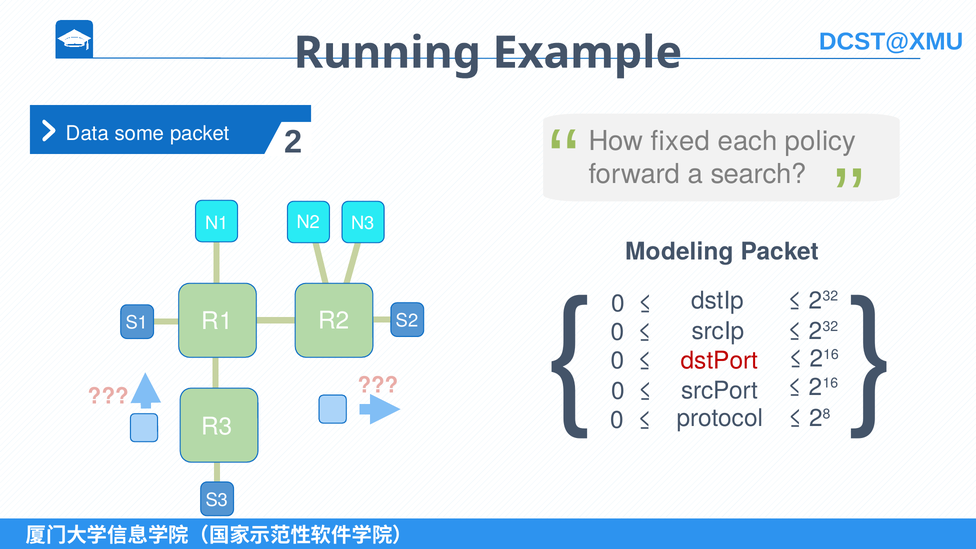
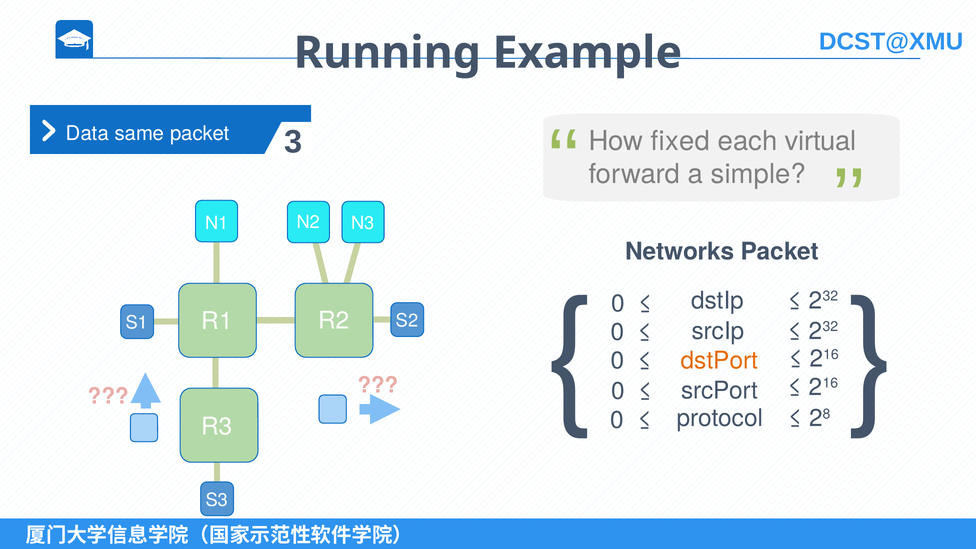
some: some -> same (139, 133)
2: 2 -> 3 (293, 142)
policy: policy -> virtual (821, 141)
search: search -> simple (758, 174)
Modeling: Modeling -> Networks (680, 252)
dstPort colour: red -> orange (719, 361)
